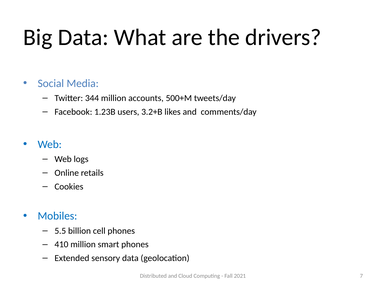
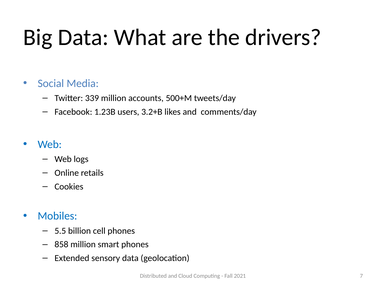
344: 344 -> 339 (92, 98)
410: 410 -> 858 (61, 245)
